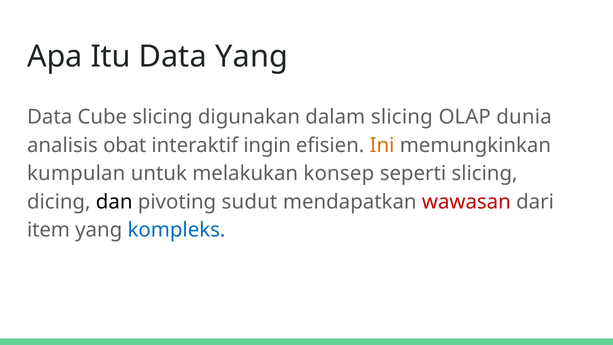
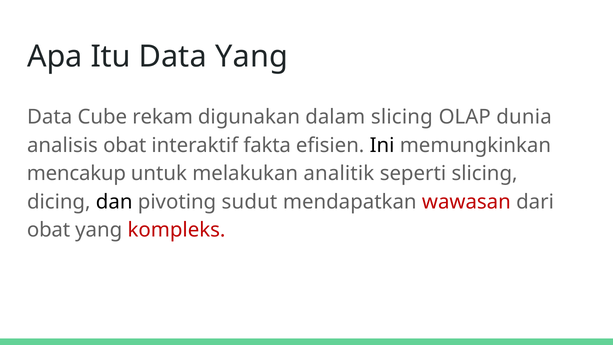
Cube slicing: slicing -> rekam (163, 117)
ingin: ingin -> fakta (267, 145)
Ini colour: orange -> black (382, 145)
kumpulan: kumpulan -> mencakup (76, 173)
konsep: konsep -> analitik (339, 173)
item: item -> obat (49, 230)
kompleks colour: blue -> red (177, 230)
